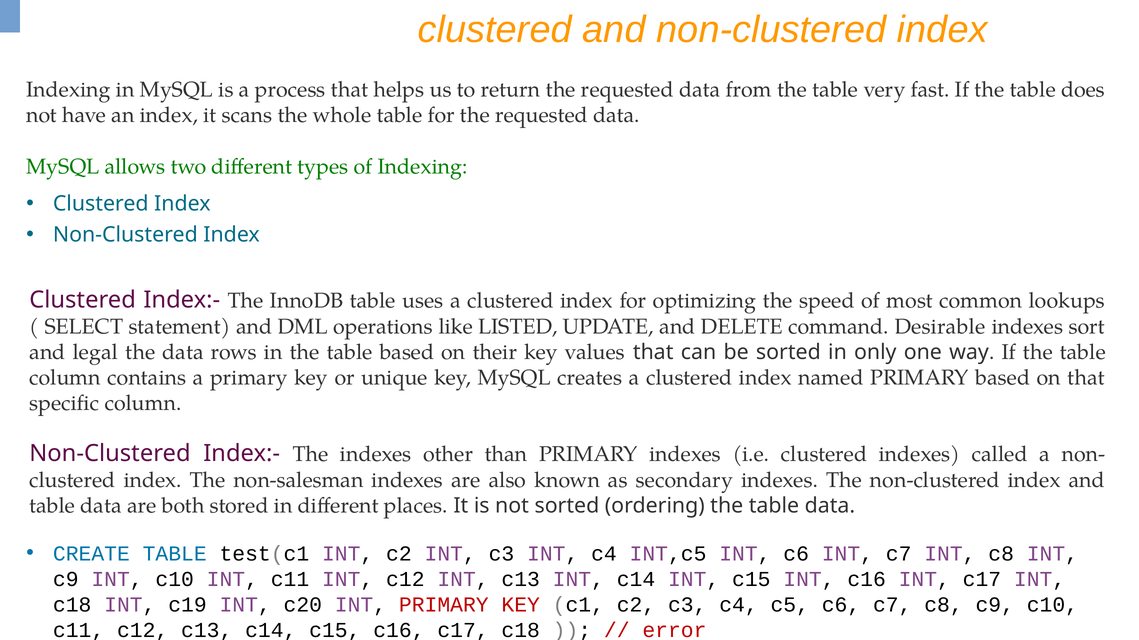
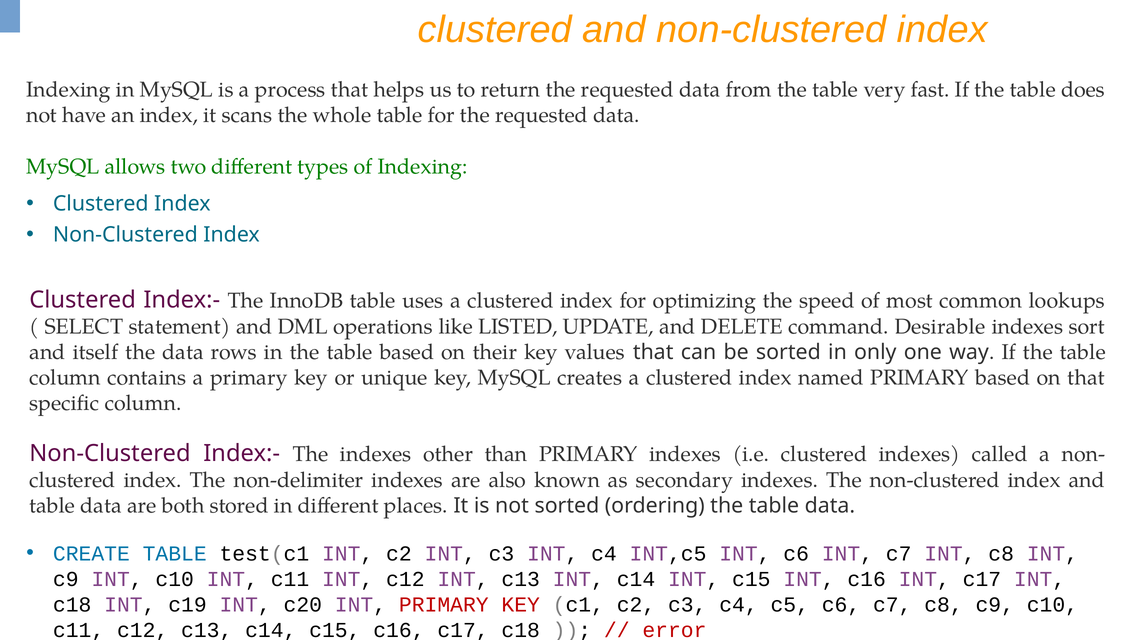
legal: legal -> itself (95, 353)
non-salesman: non-salesman -> non-delimiter (299, 481)
